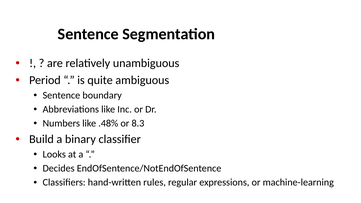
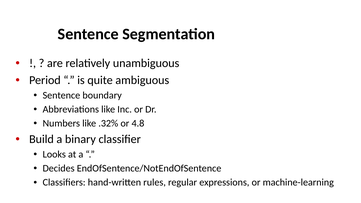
.48%: .48% -> .32% (108, 123)
8.3: 8.3 -> 4.8 (138, 123)
